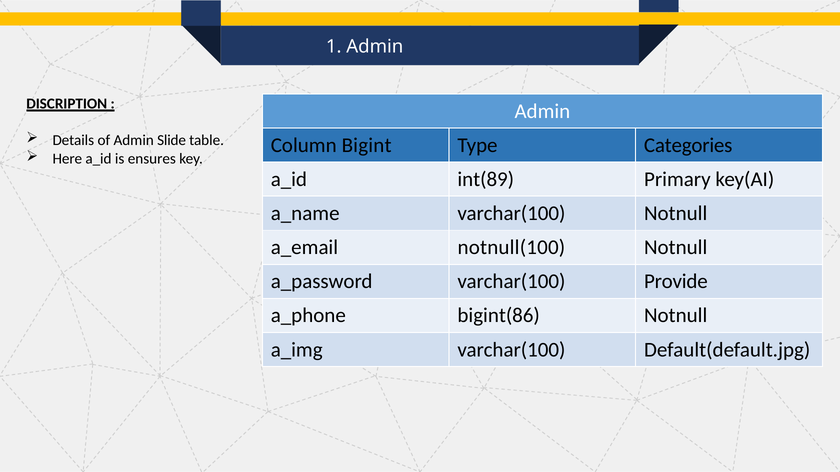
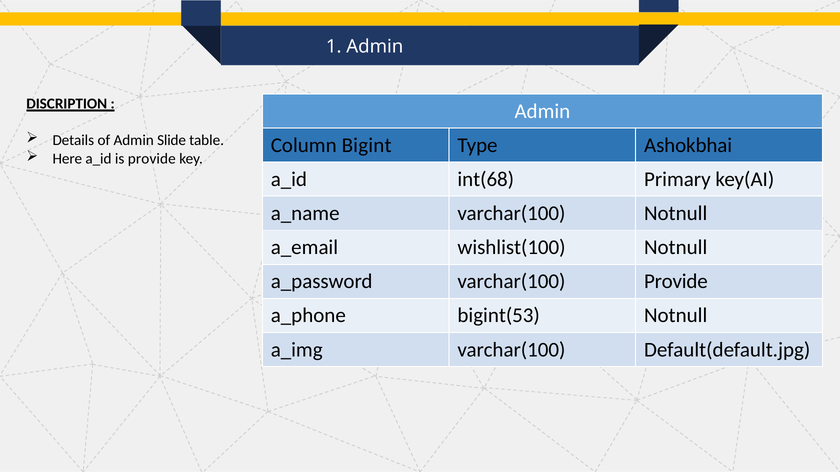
Categories: Categories -> Ashokbhai (688, 146)
is ensures: ensures -> provide (152, 159)
int(89: int(89 -> int(68 (486, 180)
notnull(100: notnull(100 -> wishlist(100 (511, 248)
bigint(86: bigint(86 -> bigint(53 (499, 316)
